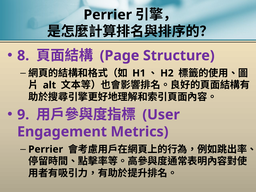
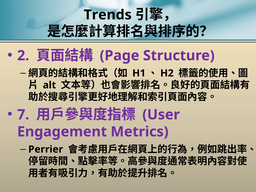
Perrier: Perrier -> Trends (108, 15)
8: 8 -> 2 (23, 56)
9: 9 -> 7 (23, 115)
